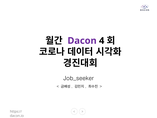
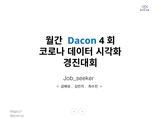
Dacon colour: purple -> blue (82, 41)
